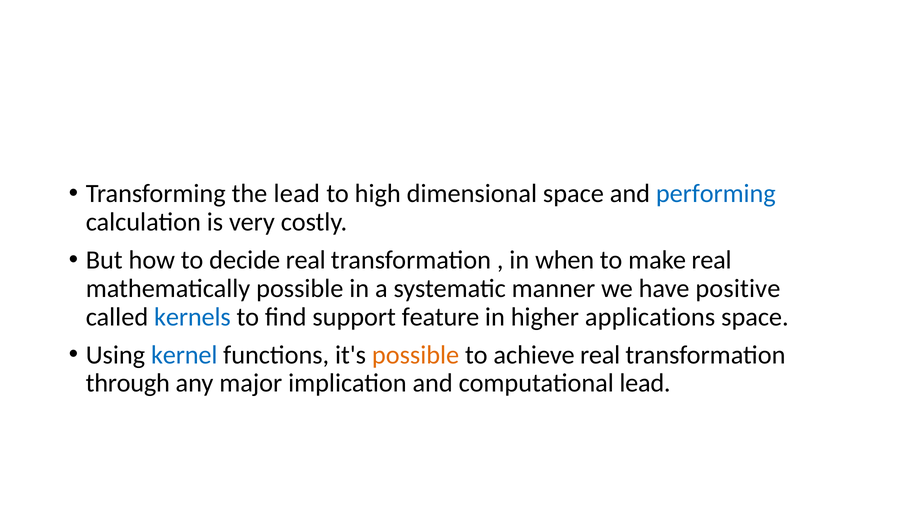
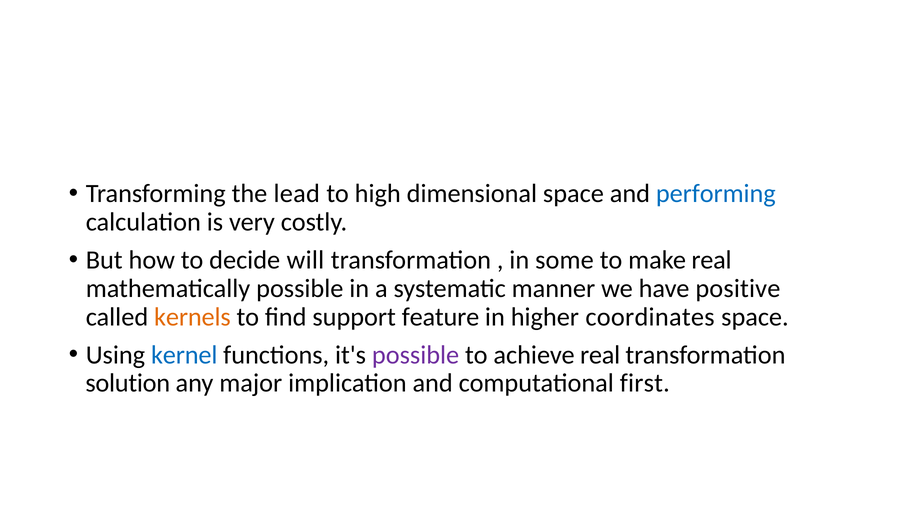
decide real: real -> will (305, 260)
when: when -> some (564, 260)
kernels colour: blue -> orange (192, 317)
applications: applications -> coordinates (650, 317)
possible colour: orange -> purple (416, 355)
through: through -> solution (128, 383)
computational lead: lead -> first (645, 383)
